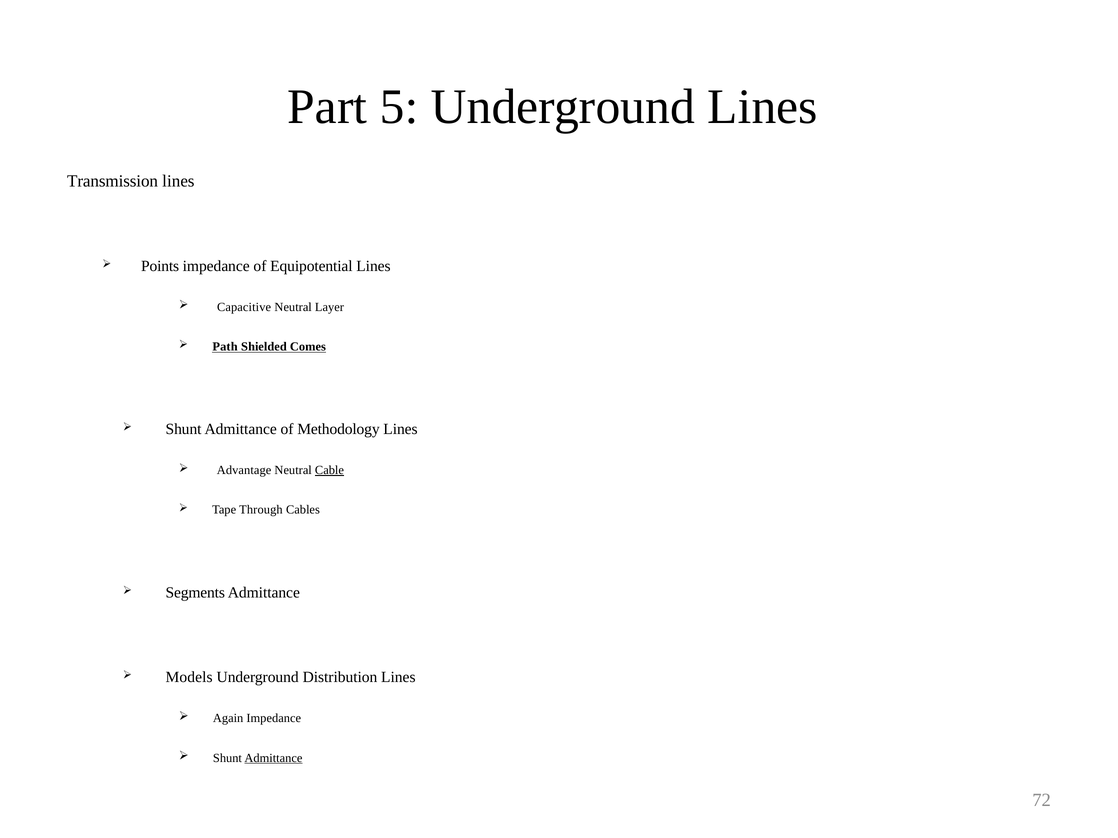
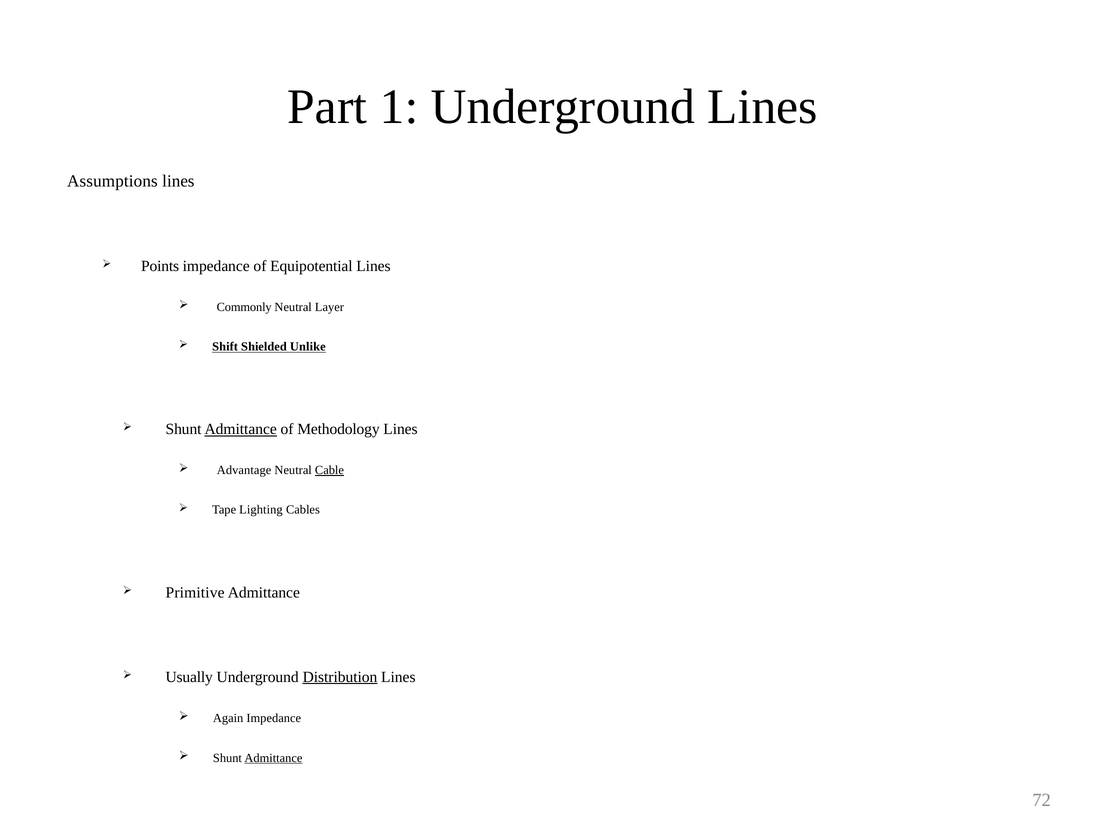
5: 5 -> 1 (399, 107)
Transmission: Transmission -> Assumptions (112, 181)
Capacitive: Capacitive -> Commonly (244, 307)
Path: Path -> Shift (225, 347)
Comes: Comes -> Unlike (308, 347)
Admittance underline: none -> present (241, 430)
Through: Through -> Lighting (261, 510)
Segments: Segments -> Primitive (195, 593)
Models: Models -> Usually (189, 677)
Distribution underline: none -> present (340, 677)
